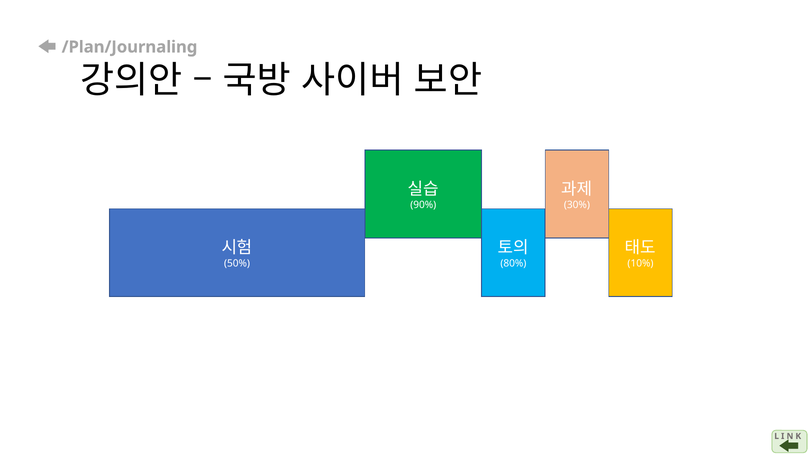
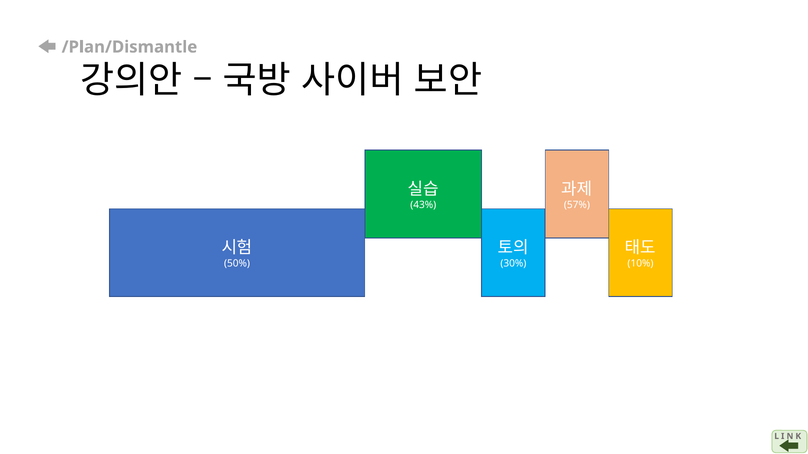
/Plan/Journaling: /Plan/Journaling -> /Plan/Dismantle (129, 47)
90%: 90% -> 43% (423, 205)
30%: 30% -> 57% (577, 205)
80%: 80% -> 30% (513, 264)
